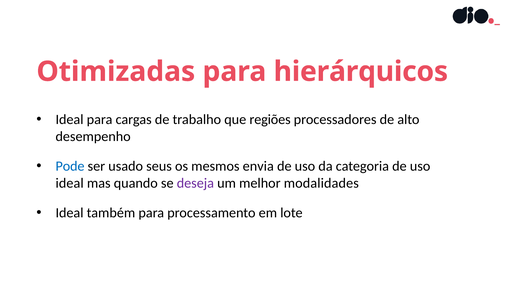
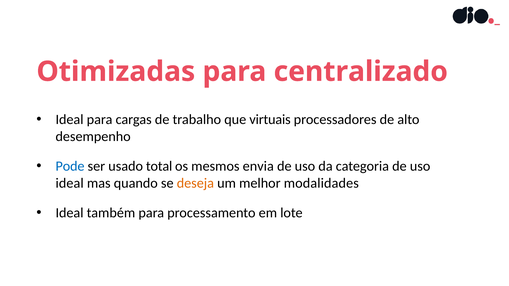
hierárquicos: hierárquicos -> centralizado (361, 72)
regiões: regiões -> virtuais (270, 120)
seus: seus -> total (159, 166)
deseja colour: purple -> orange (195, 183)
